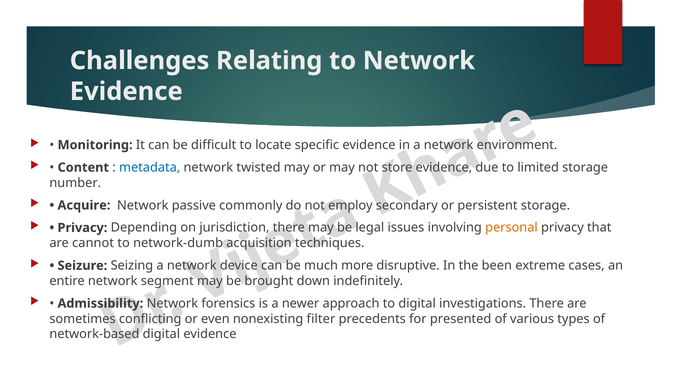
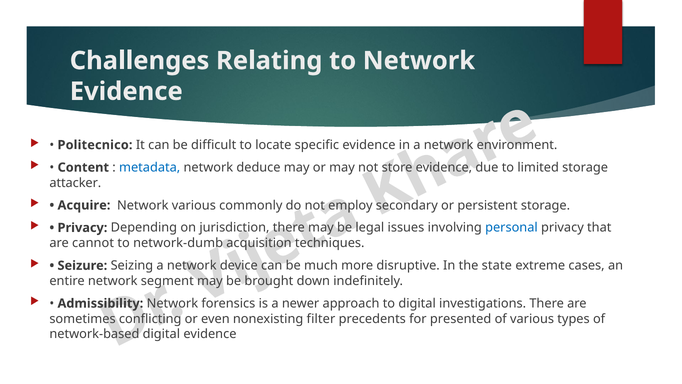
Monitoring: Monitoring -> Politecnico (95, 145)
twisted: twisted -> deduce (259, 167)
number: number -> attacker (75, 183)
Network passive: passive -> various (194, 205)
personal colour: orange -> blue (511, 228)
been: been -> state (497, 265)
